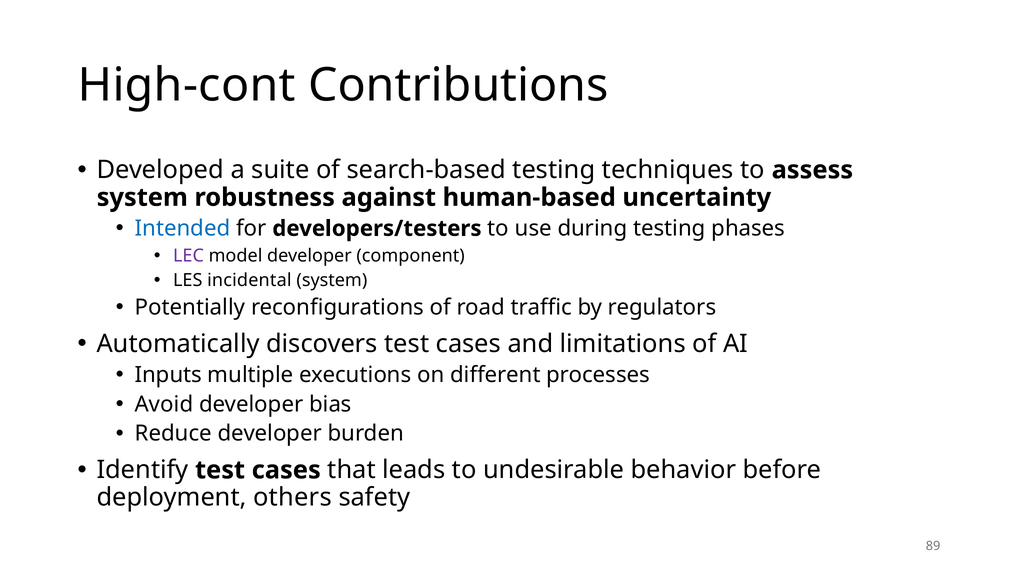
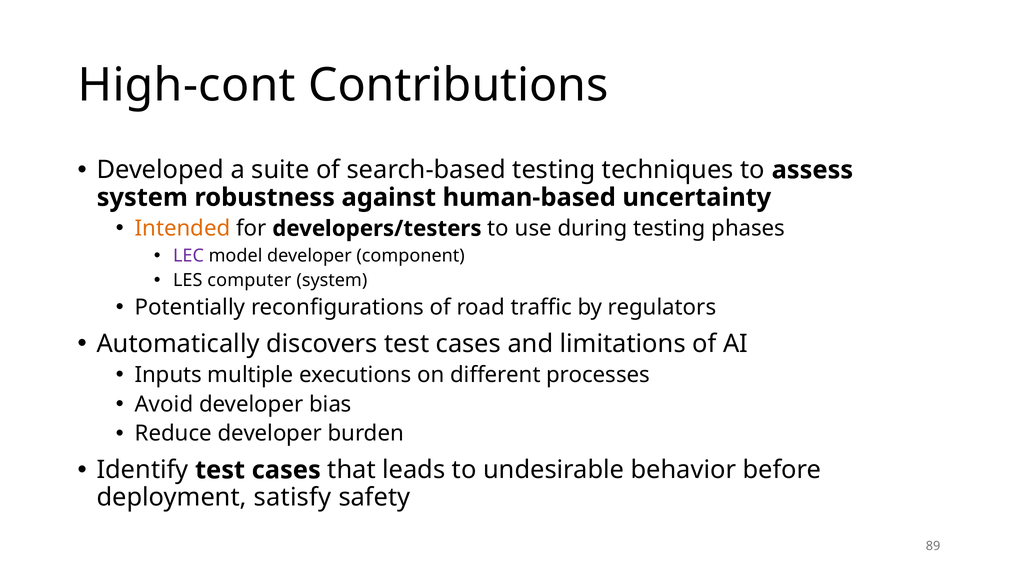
Intended colour: blue -> orange (183, 228)
incidental: incidental -> computer (249, 280)
others: others -> satisfy (292, 497)
